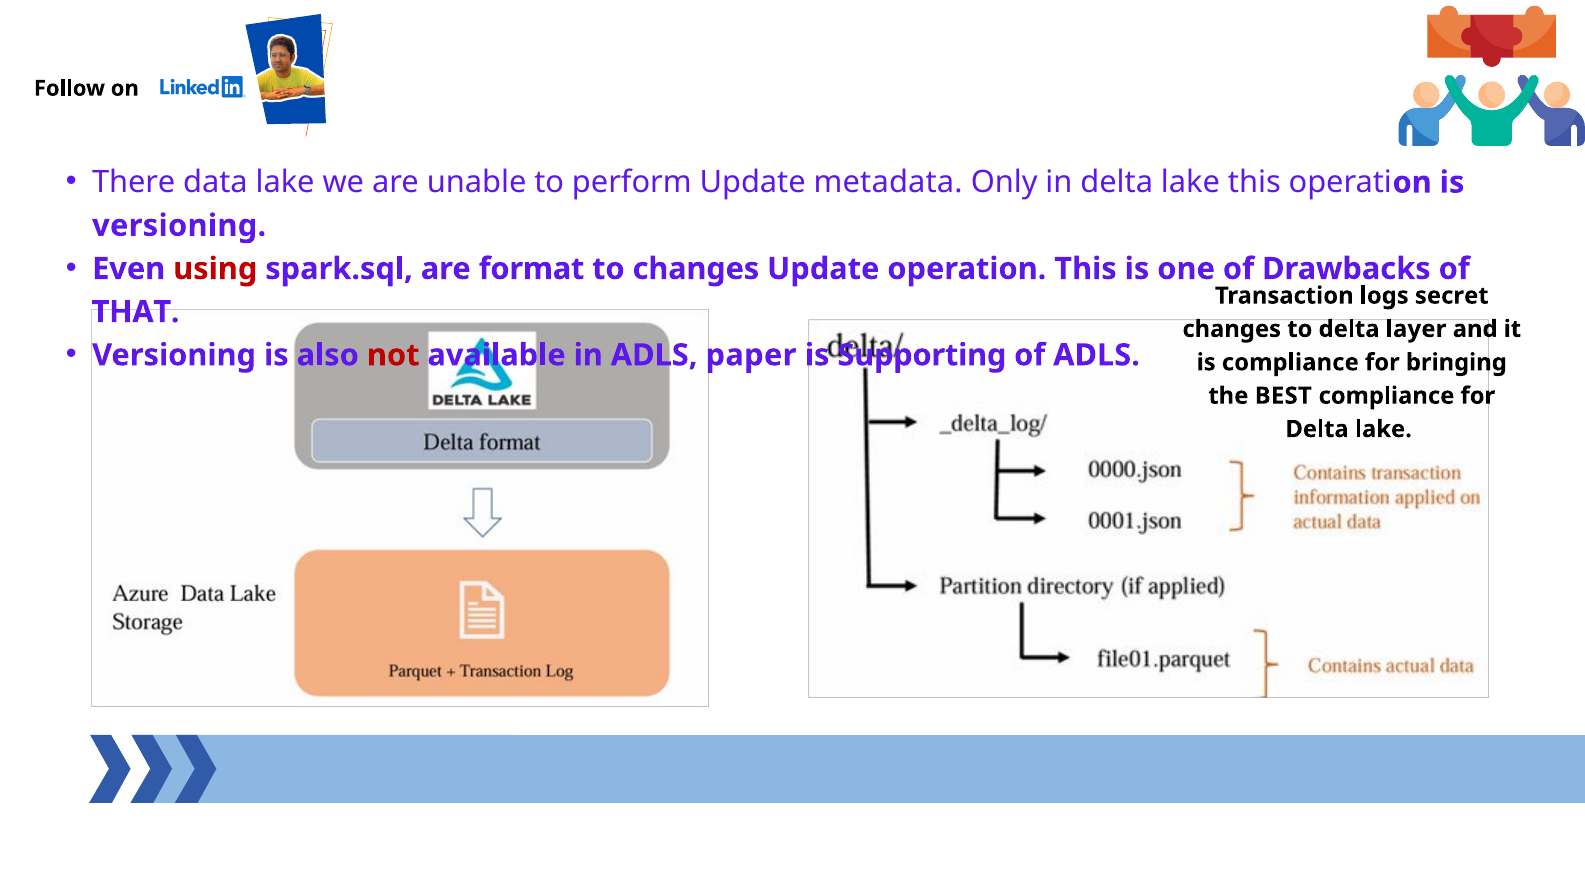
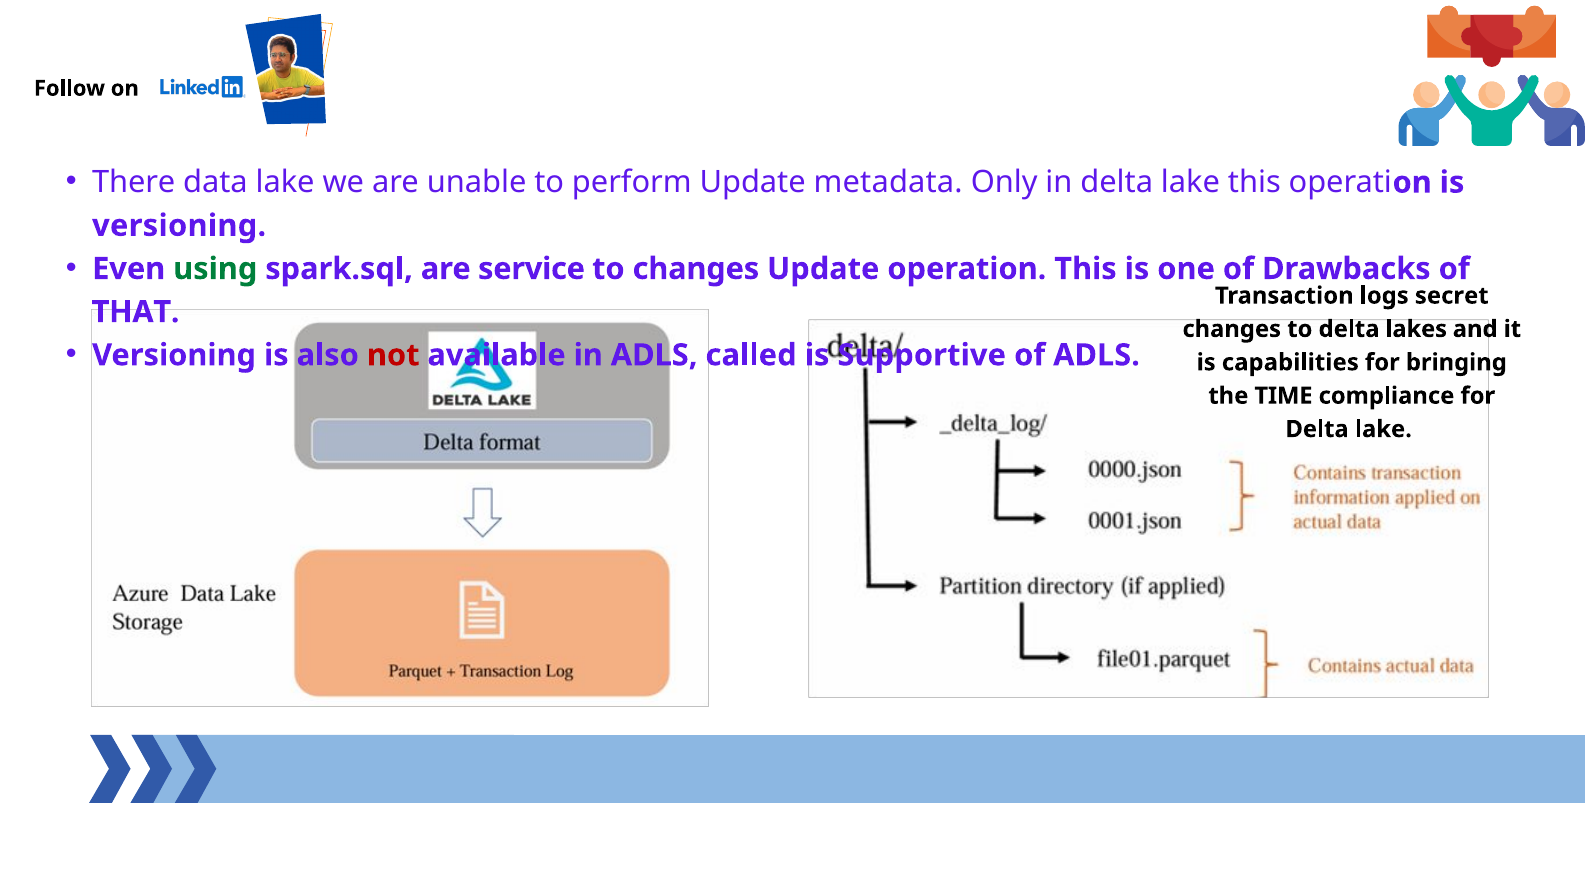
using colour: red -> green (215, 269)
format: format -> service (532, 269)
layer: layer -> lakes (1416, 329)
paper: paper -> called (751, 355)
Supporting: Supporting -> Supportive (922, 355)
is compliance: compliance -> capabilities (1290, 362)
BEST: BEST -> TIME (1284, 396)
